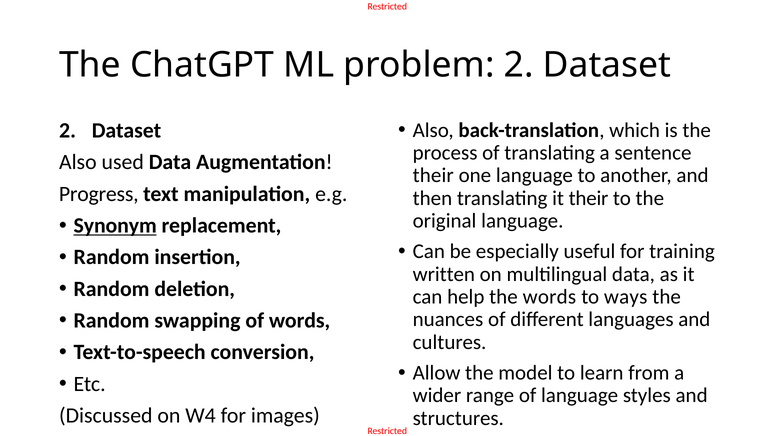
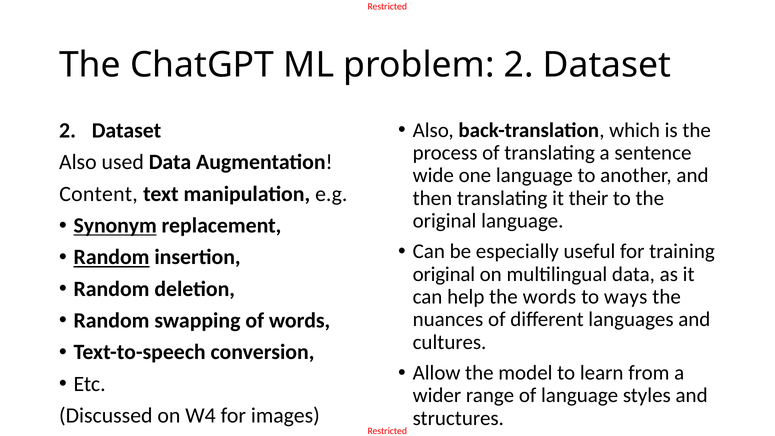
their: their -> wide (433, 175)
Progress: Progress -> Content (99, 194)
Random underline: none -> present (112, 257)
written: written -> original (444, 274)
